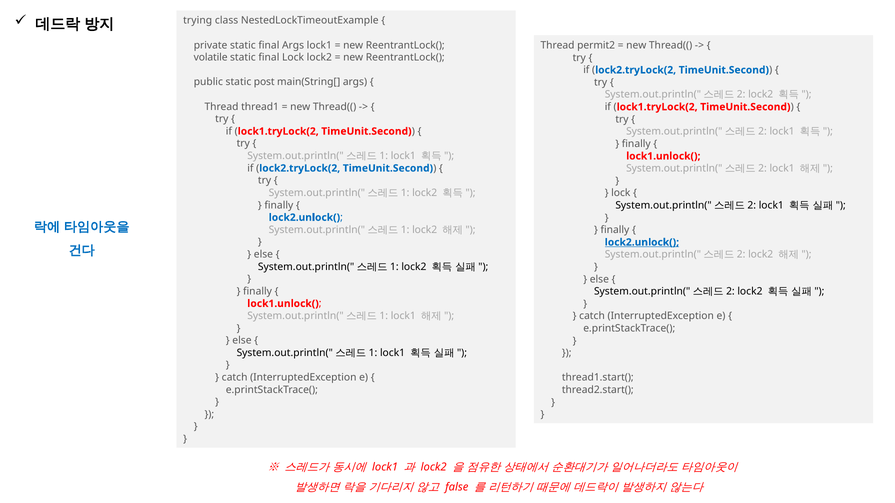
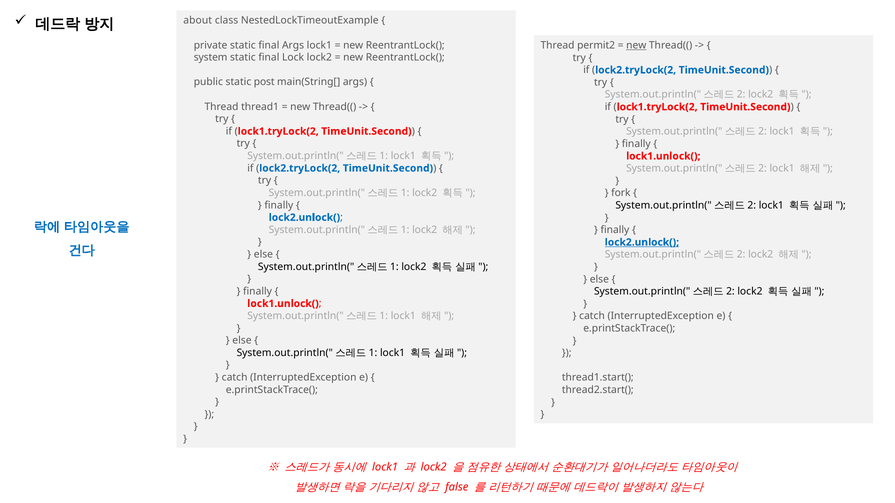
trying: trying -> about (198, 21)
new underline: none -> present (636, 45)
volatile: volatile -> system (211, 58)
lock: lock -> fork (621, 193)
